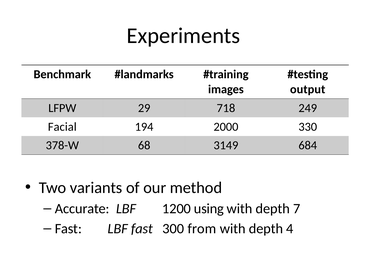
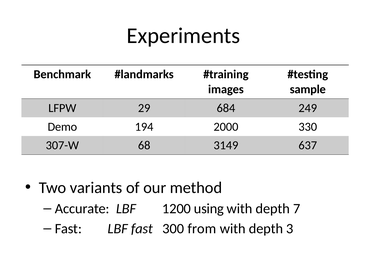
output: output -> sample (308, 89)
718: 718 -> 684 (226, 108)
Facial: Facial -> Demo (62, 126)
378-W: 378-W -> 307-W (62, 145)
684: 684 -> 637 (308, 145)
4: 4 -> 3 (290, 228)
